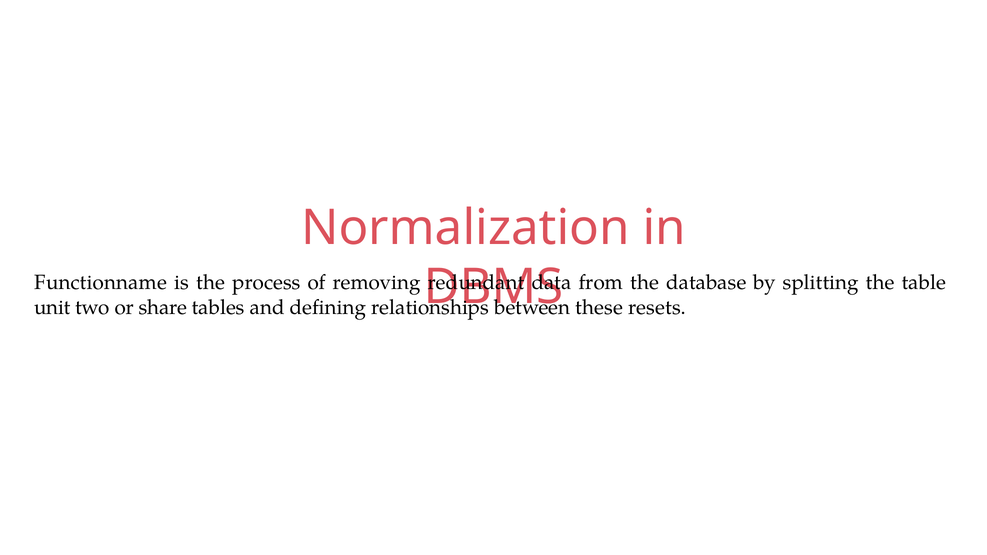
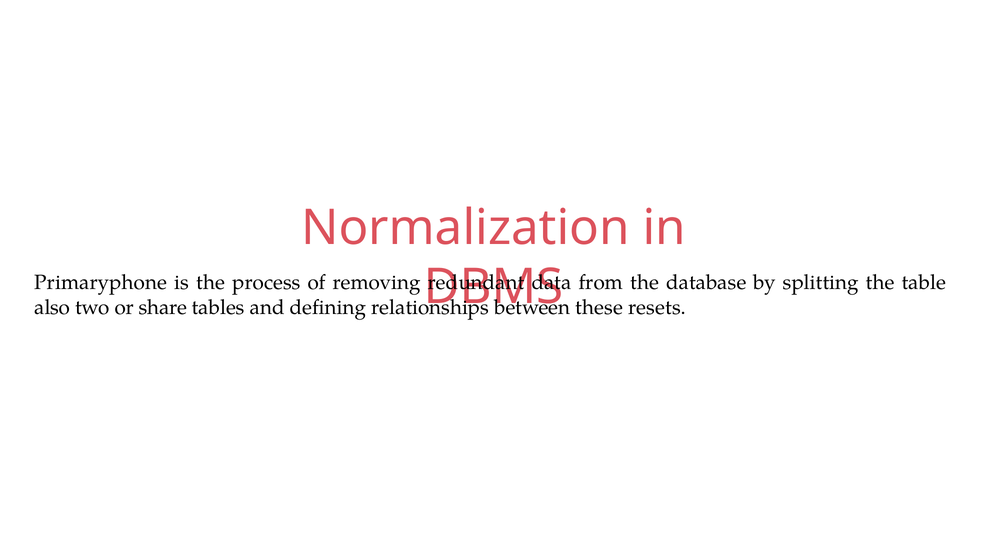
Functionname: Functionname -> Primaryphone (101, 283)
unit: unit -> also (52, 307)
